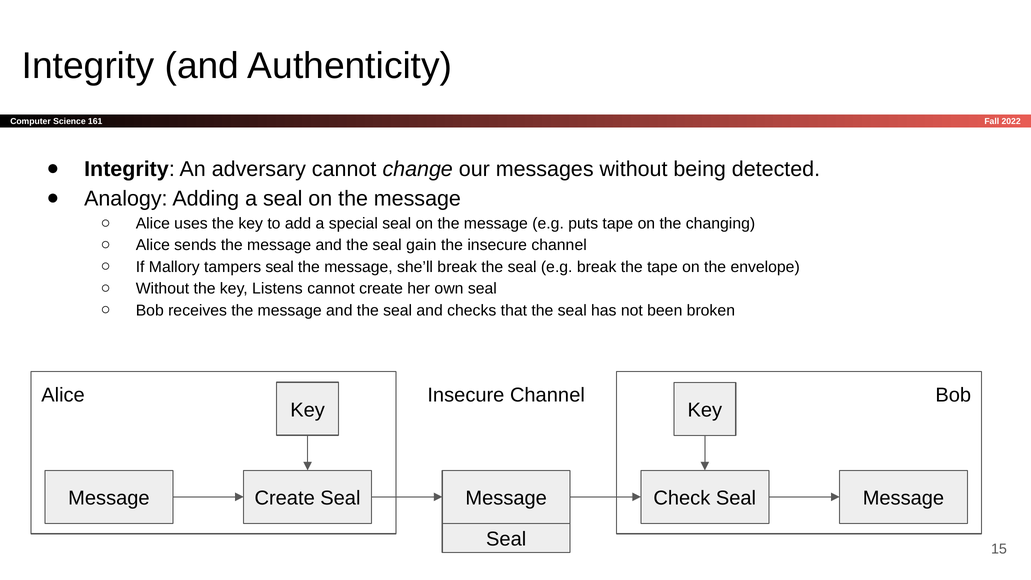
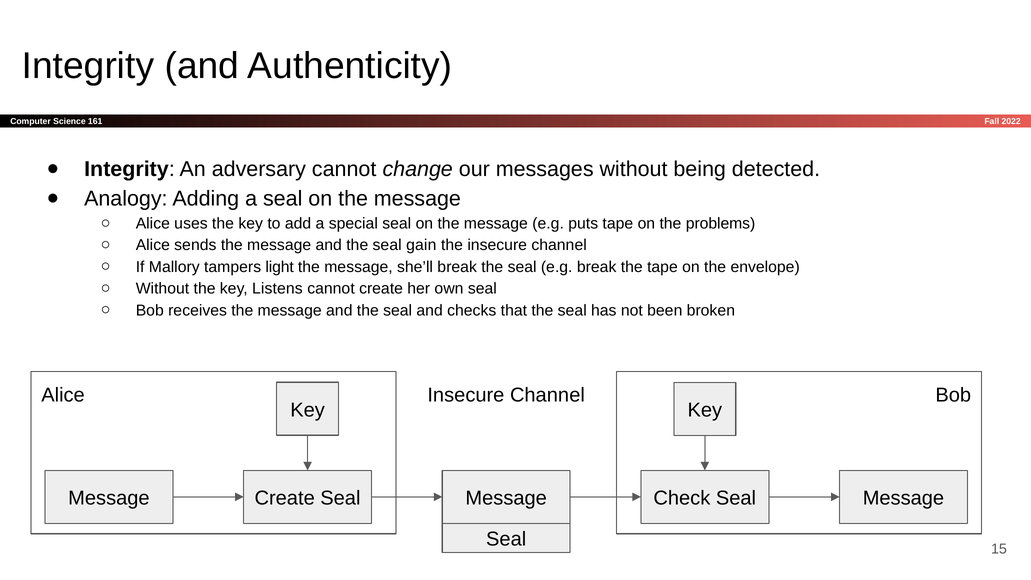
changing: changing -> problems (721, 223)
tampers seal: seal -> light (280, 267)
